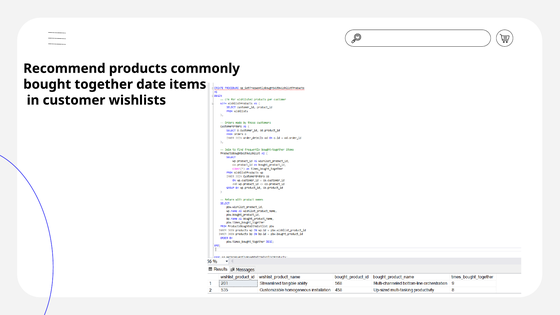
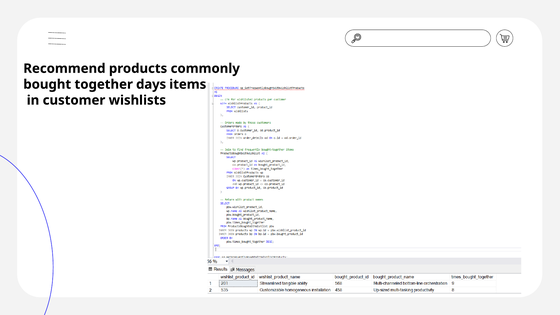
date: date -> days (151, 84)
